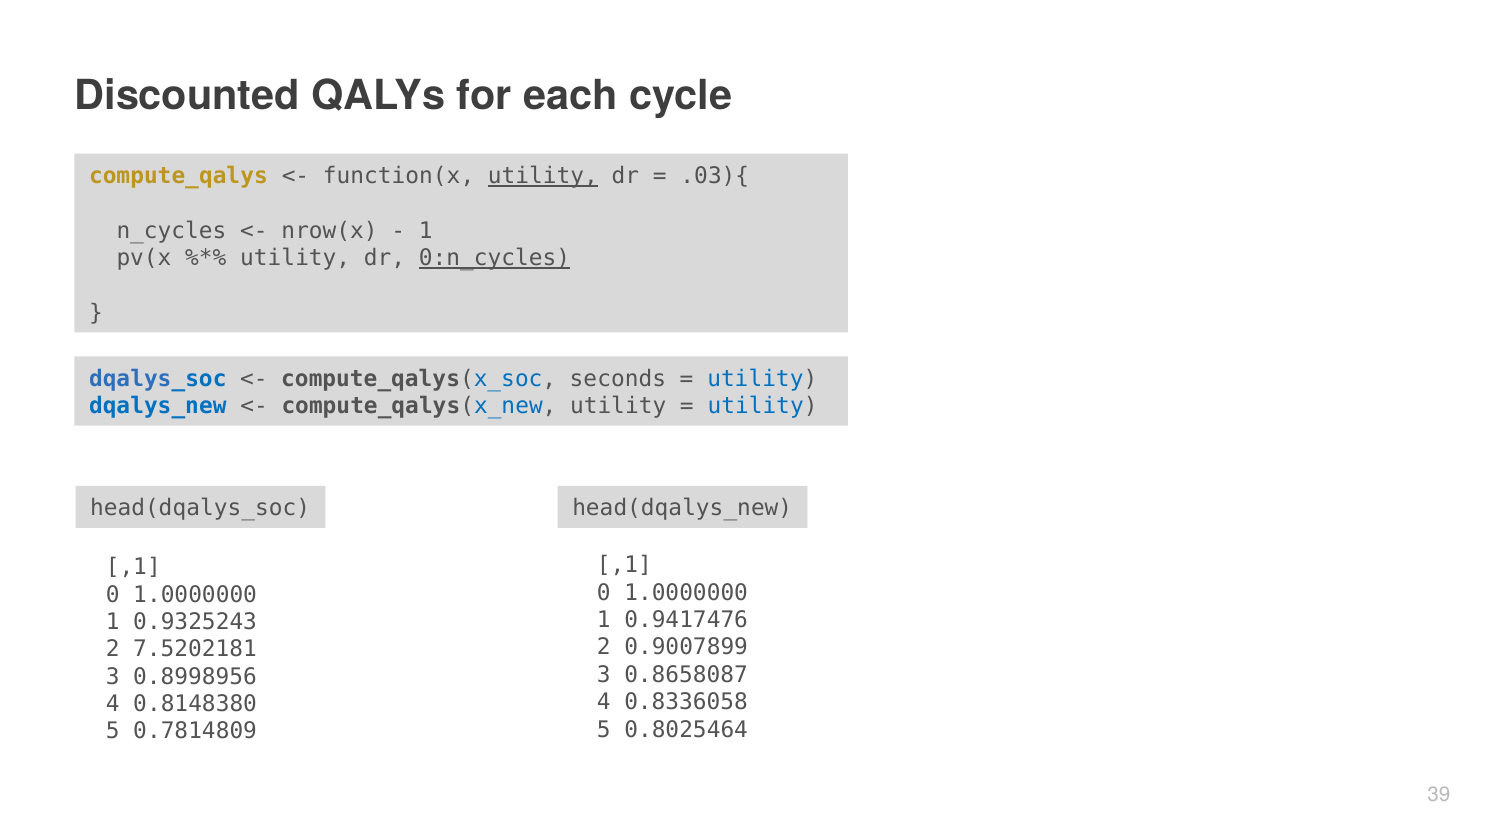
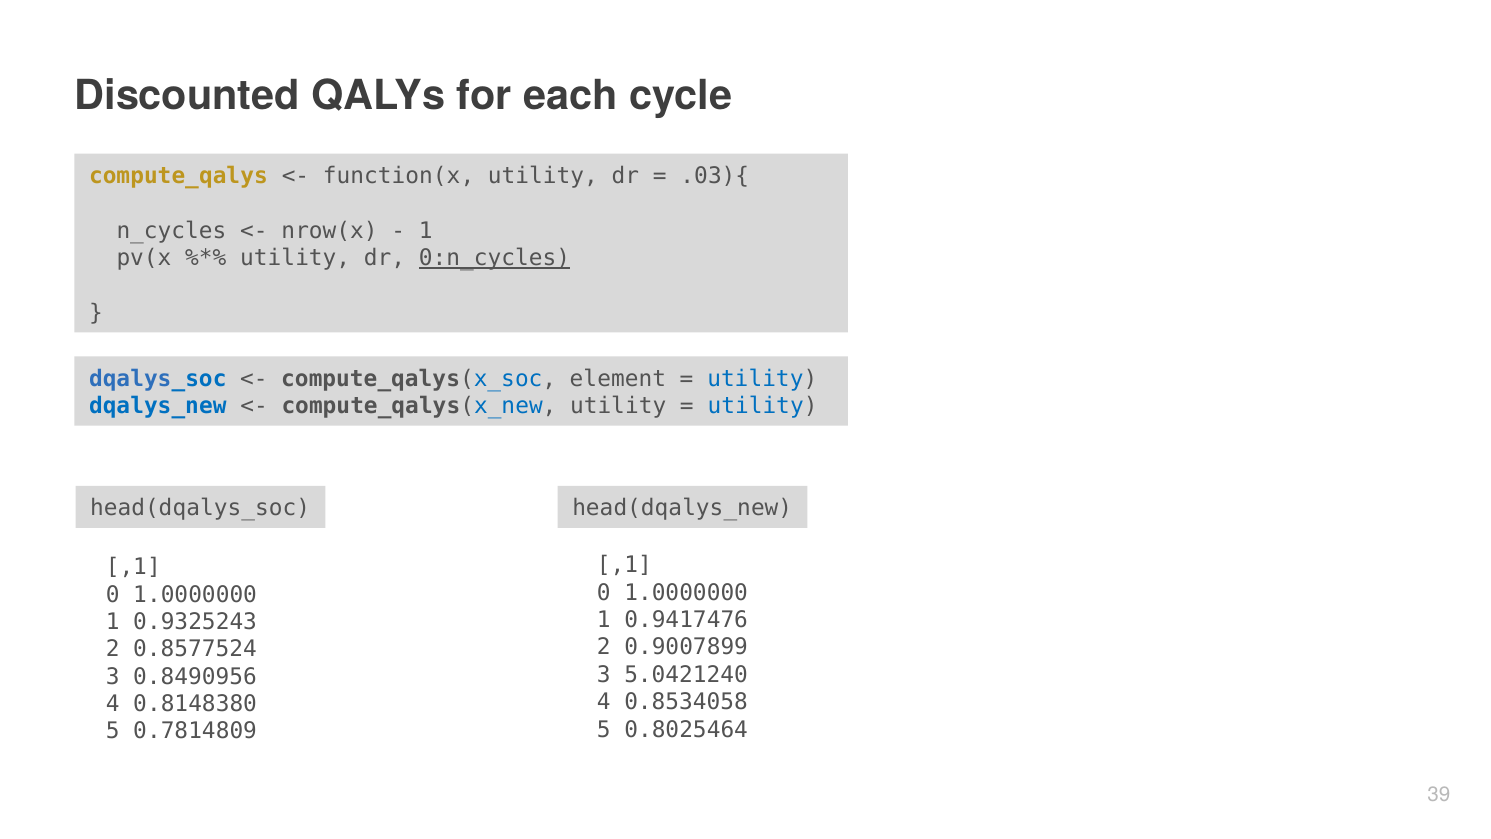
utility underline: present -> none (543, 176)
seconds: seconds -> element (618, 379)
7.5202181: 7.5202181 -> 0.8577524 (195, 649)
0.8658087: 0.8658087 -> 5.0421240 (686, 675)
0.8998956: 0.8998956 -> 0.8490956 (195, 677)
0.8336058: 0.8336058 -> 0.8534058 (686, 702)
